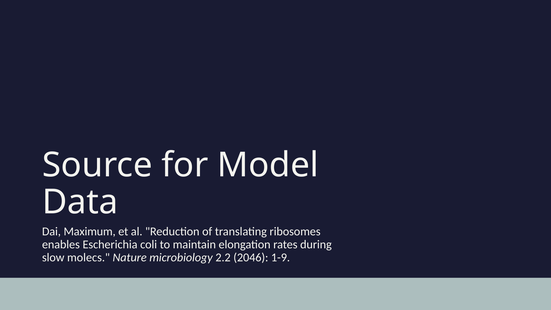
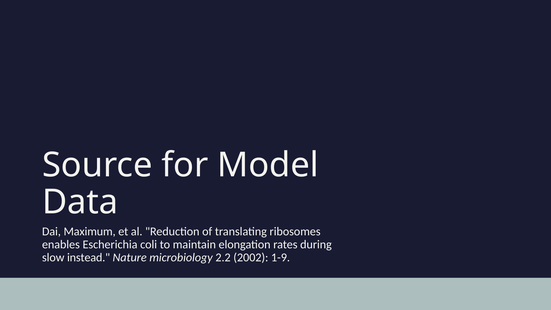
molecs: molecs -> instead (89, 258)
2046: 2046 -> 2002 (251, 258)
